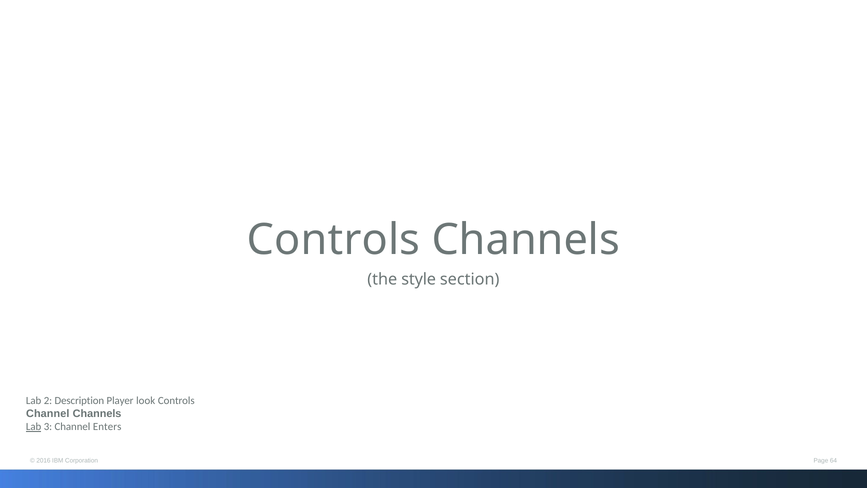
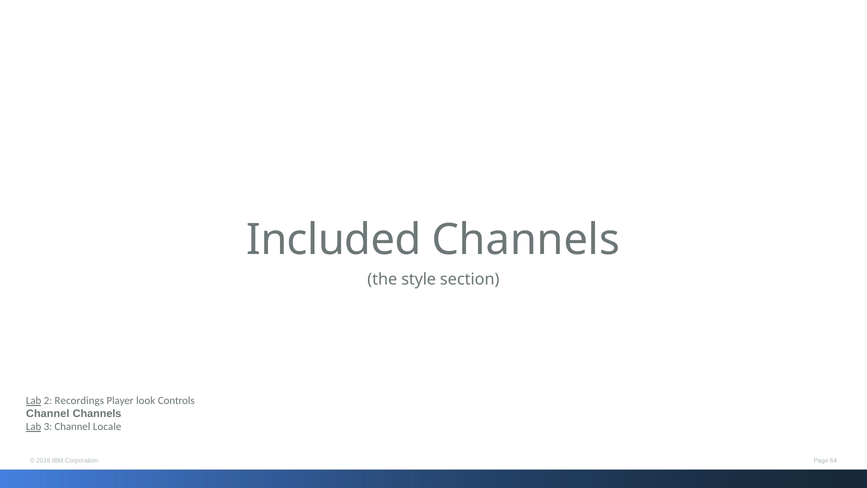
Controls: Controls -> Included (334, 240)
Lab underline: none -> present (34, 401)
Description: Description -> Recordings (79, 401)
Enters: Enters -> Locale (107, 427)
